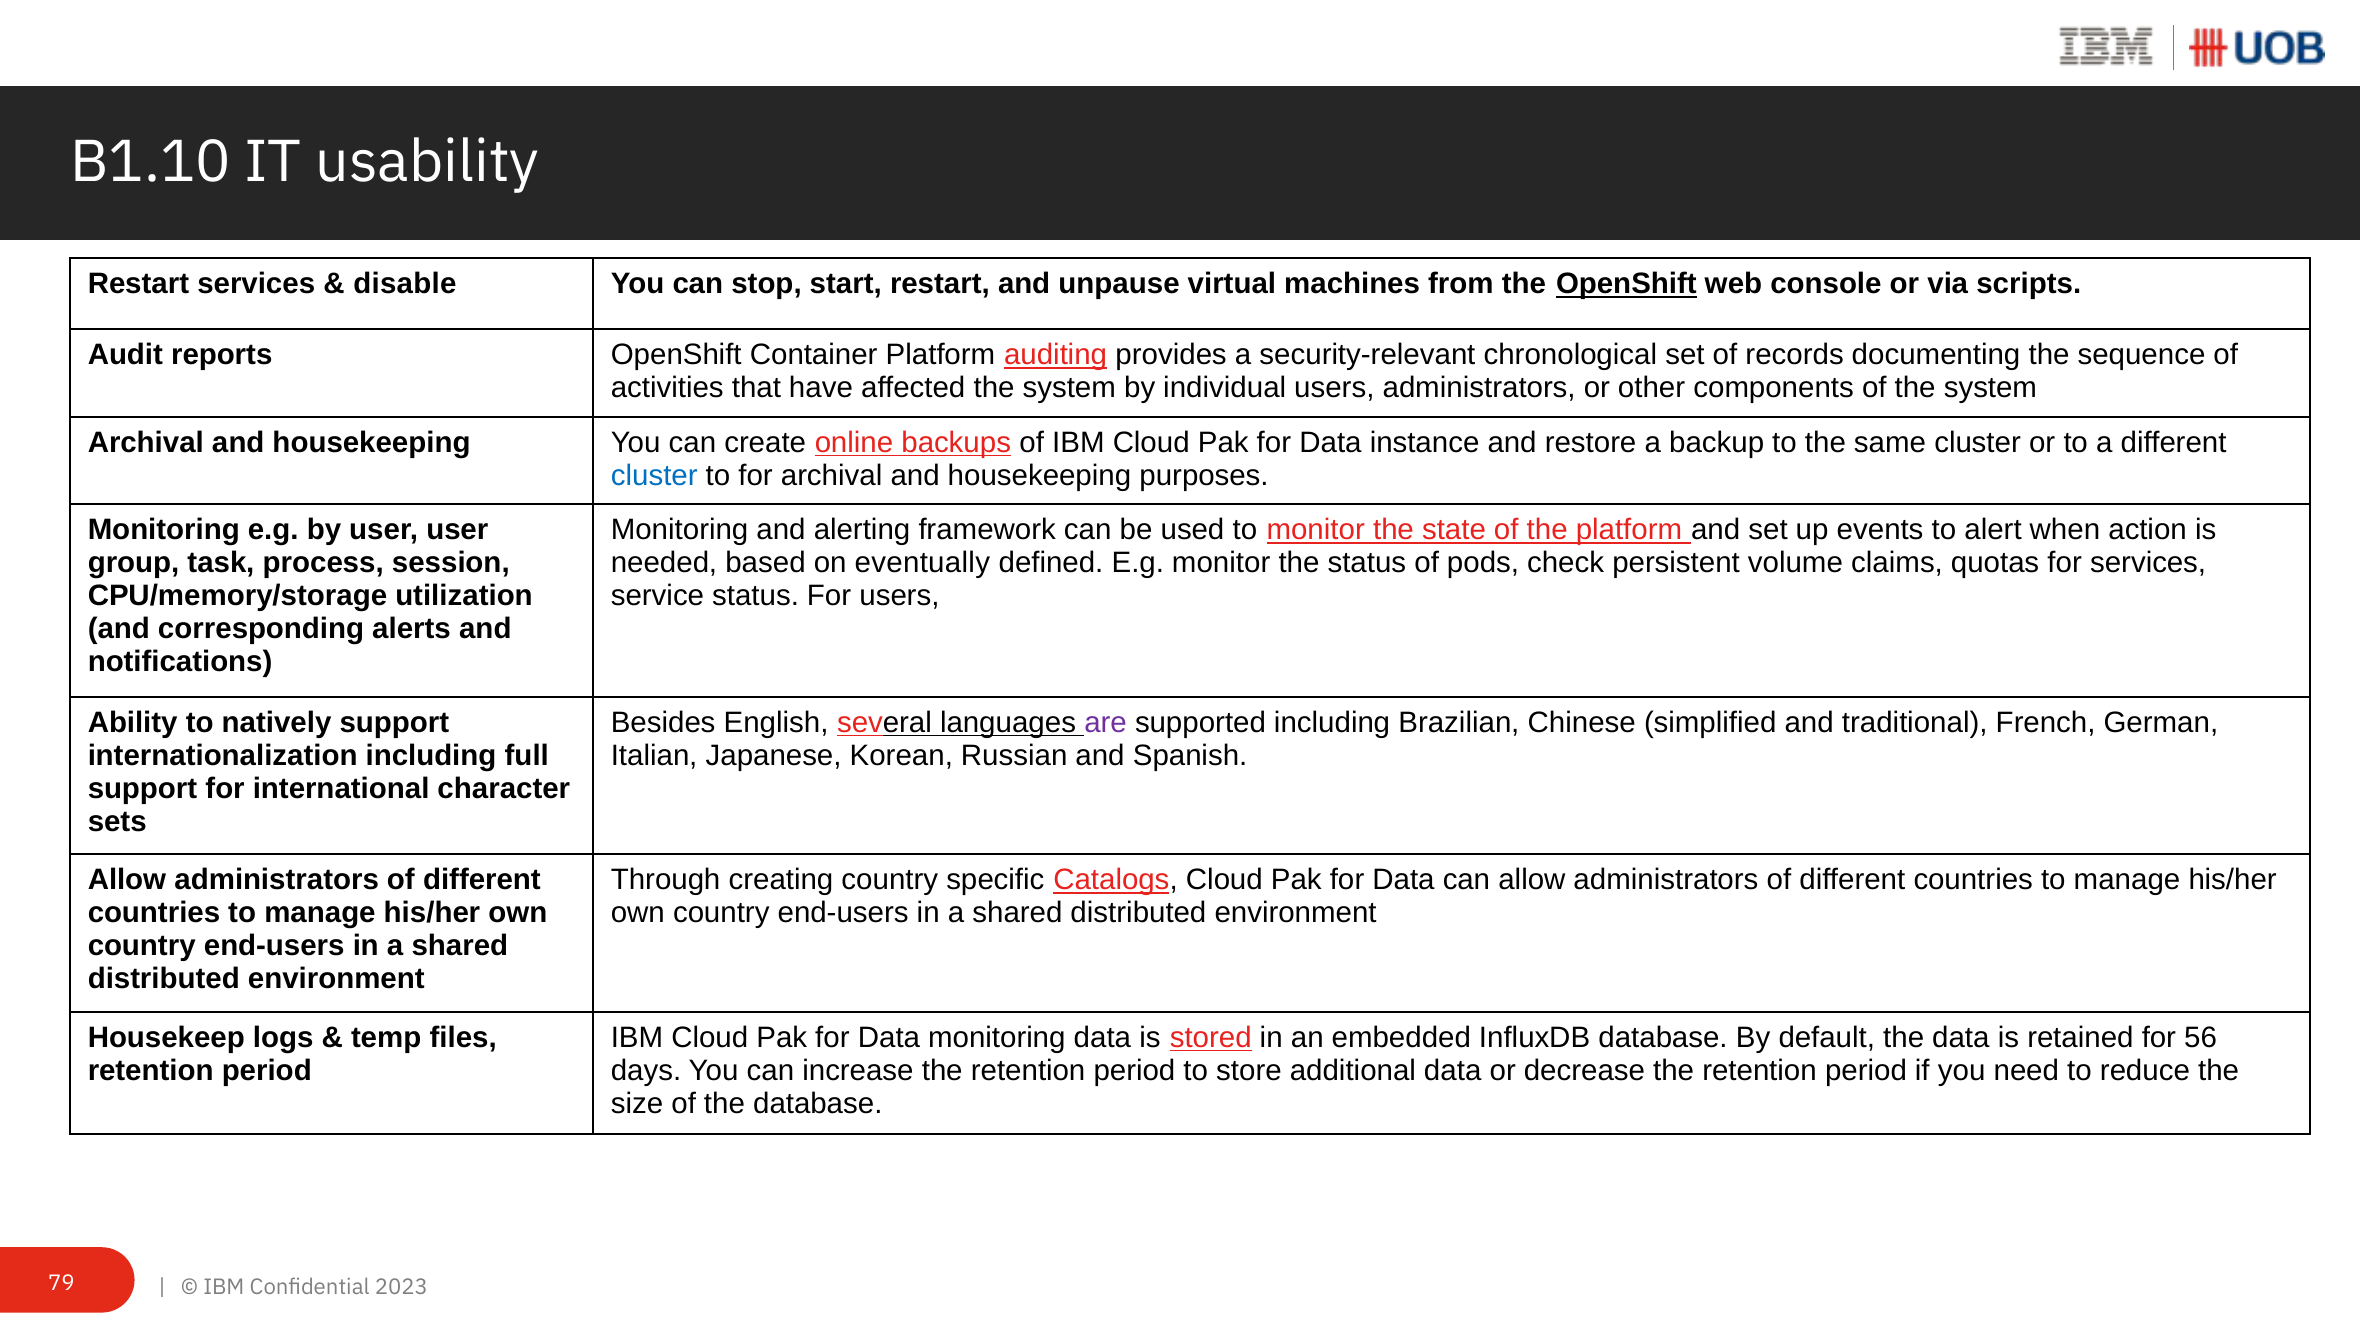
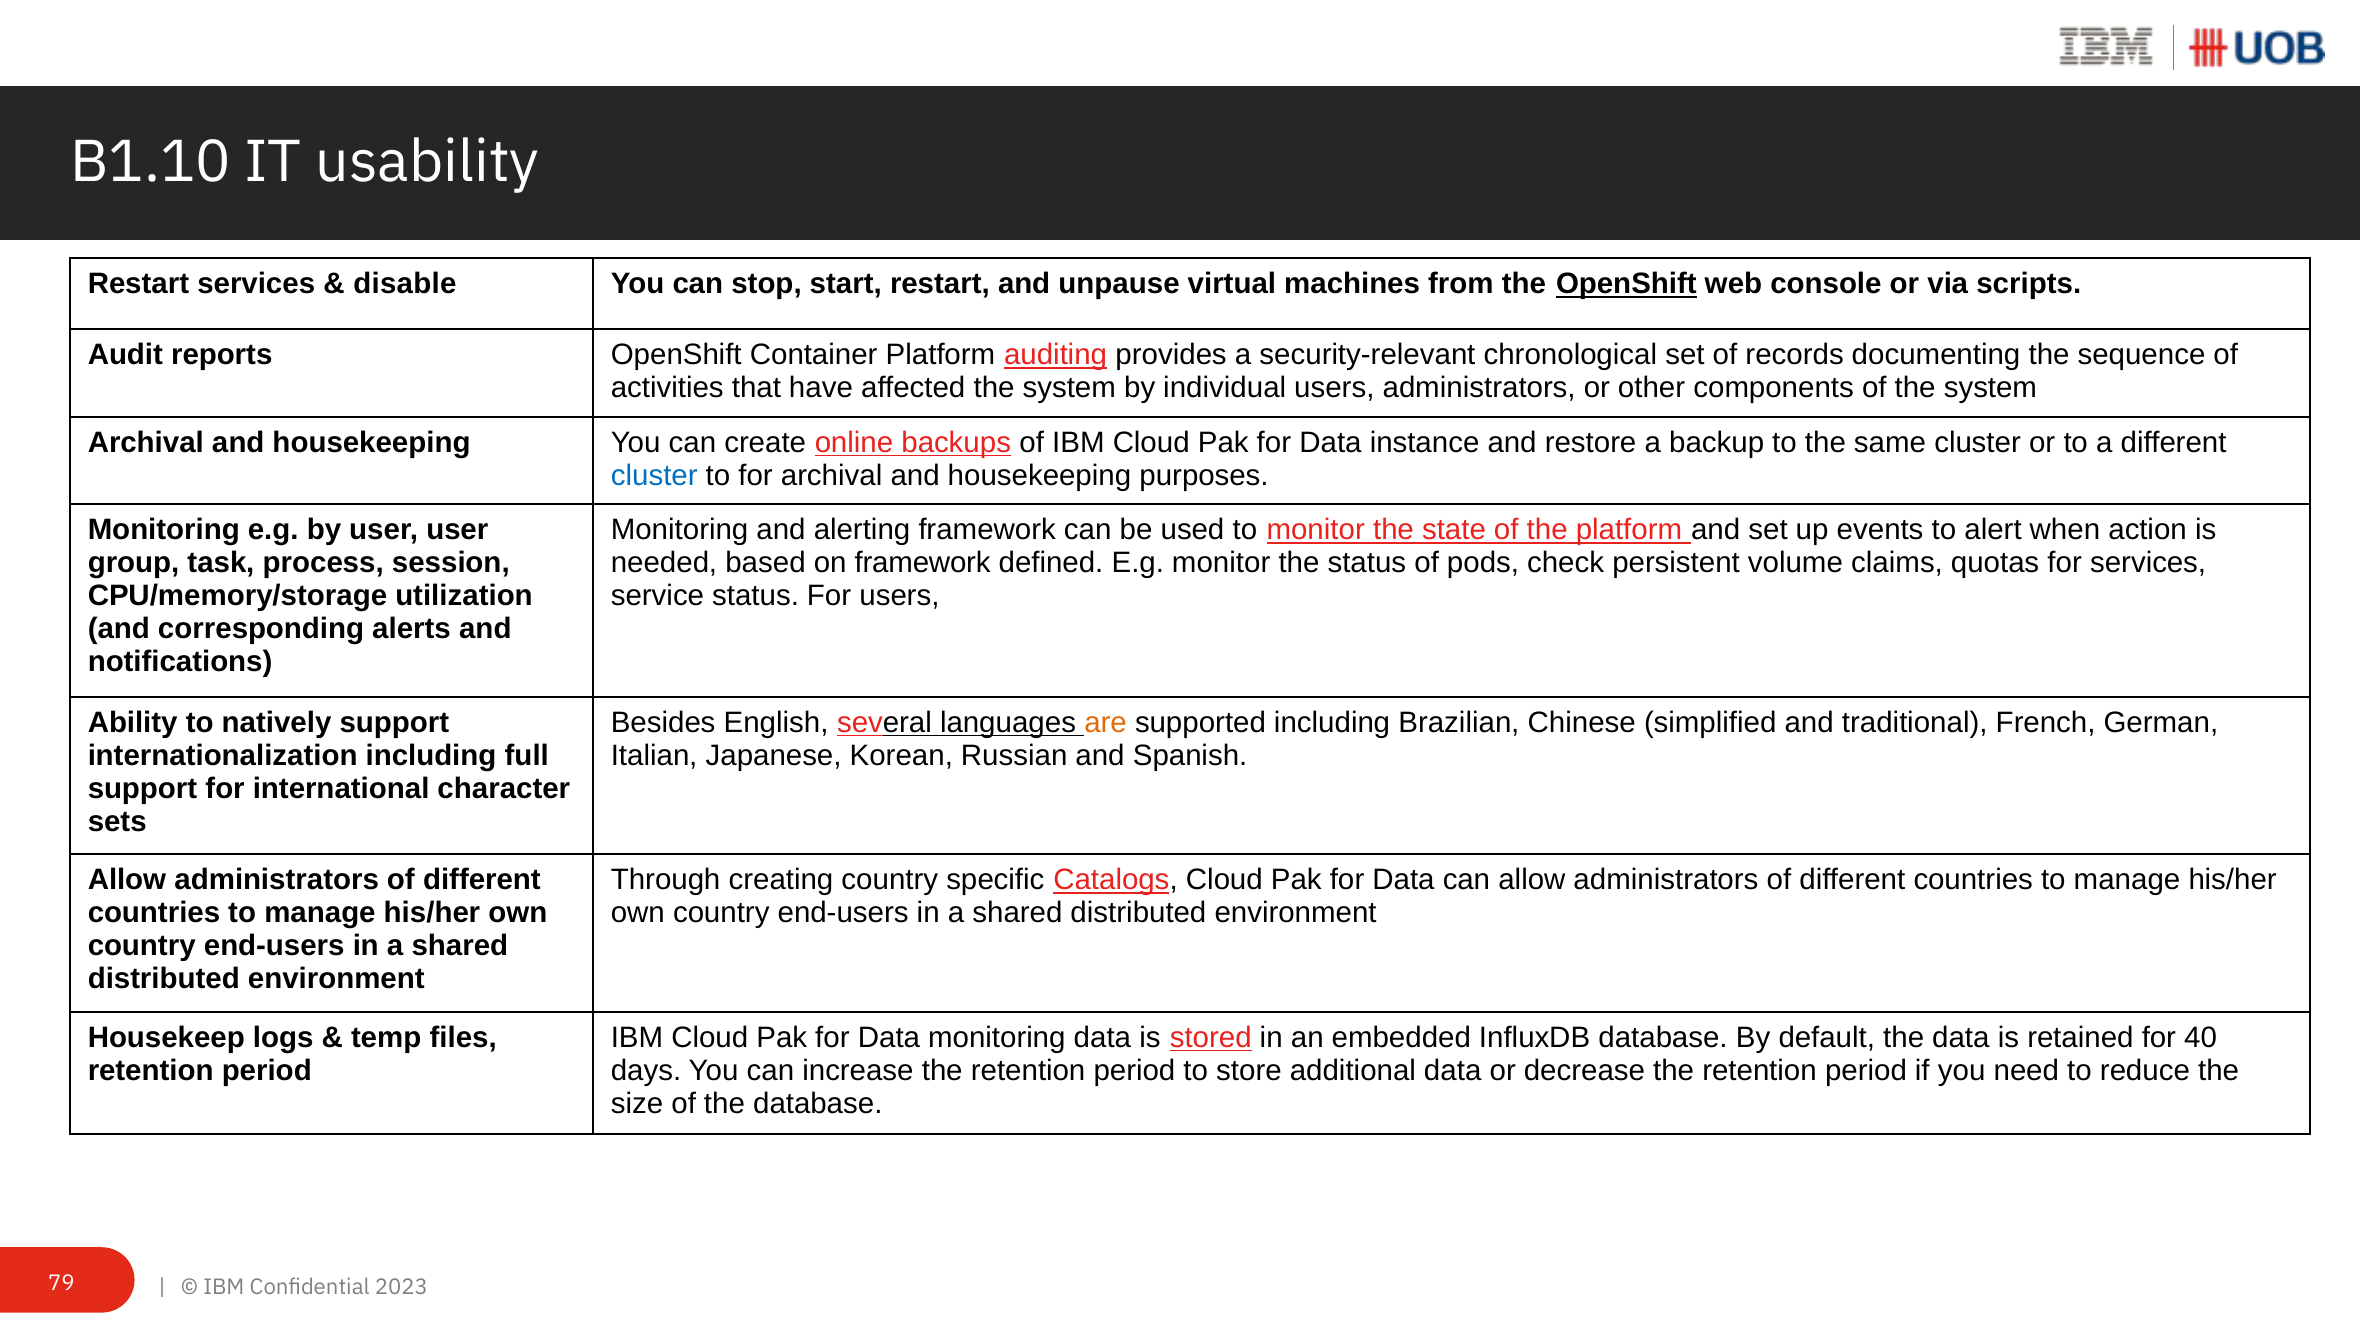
on eventually: eventually -> framework (923, 563)
are colour: purple -> orange (1106, 722)
56: 56 -> 40 (2201, 1037)
